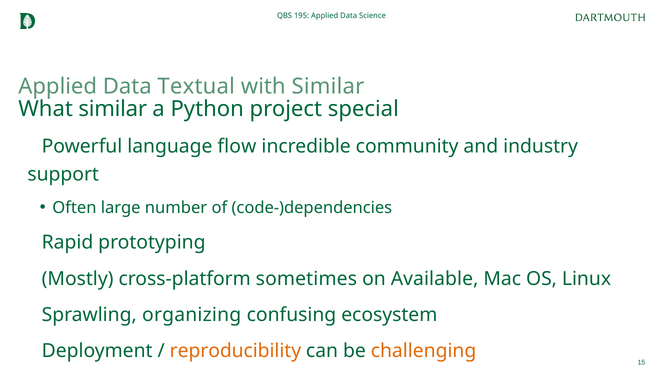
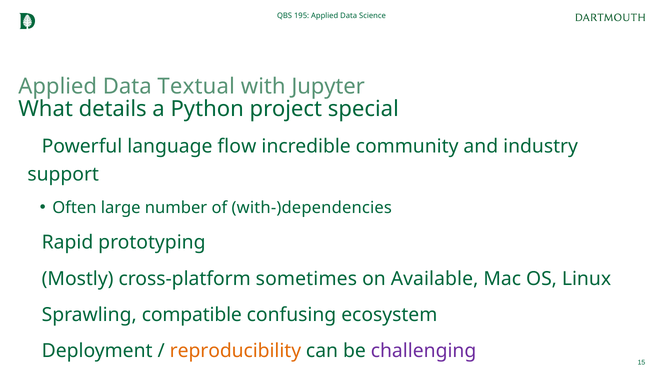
with Similar: Similar -> Jupyter (328, 86)
What similar: similar -> details (113, 109)
code-)dependencies: code-)dependencies -> with-)dependencies (312, 208)
organizing: organizing -> compatible (192, 315)
challenging colour: orange -> purple (424, 351)
